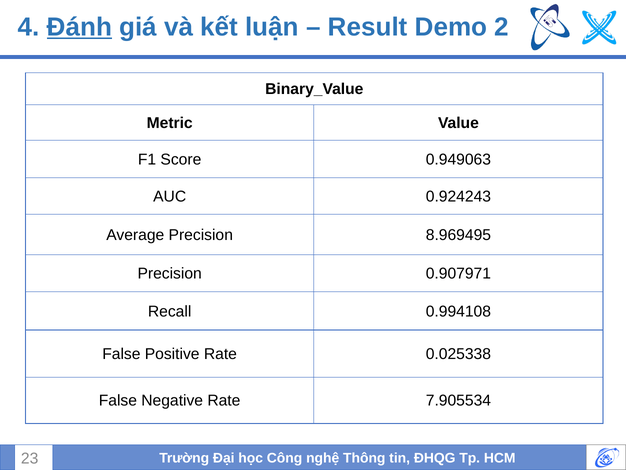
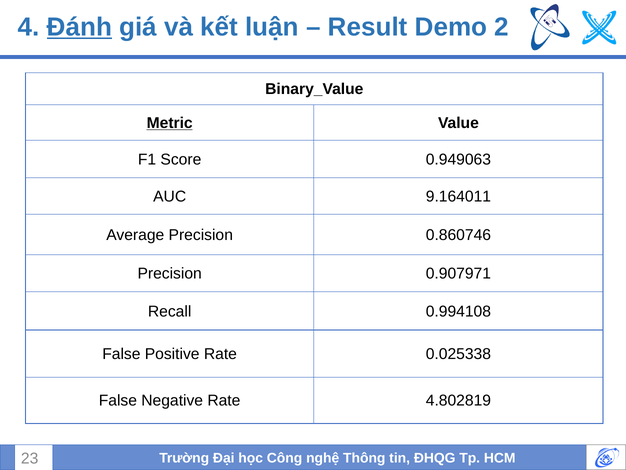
Metric underline: none -> present (170, 123)
0.924243: 0.924243 -> 9.164011 (458, 196)
8.969495: 8.969495 -> 0.860746 (458, 235)
7.905534: 7.905534 -> 4.802819 (458, 400)
